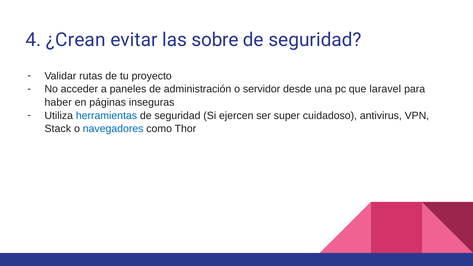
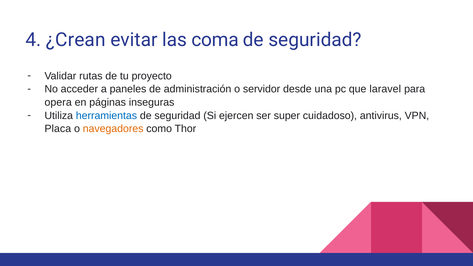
sobre: sobre -> coma (215, 40)
haber: haber -> opera (58, 102)
Stack: Stack -> Placa (58, 129)
navegadores colour: blue -> orange (113, 129)
